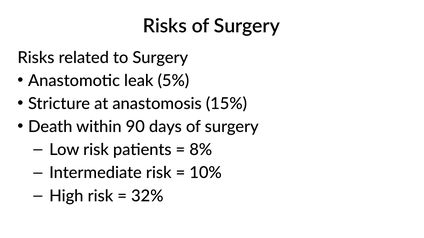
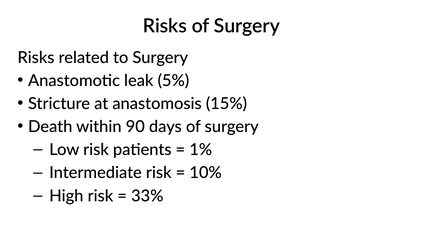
8%: 8% -> 1% (201, 150)
32%: 32% -> 33% (147, 196)
